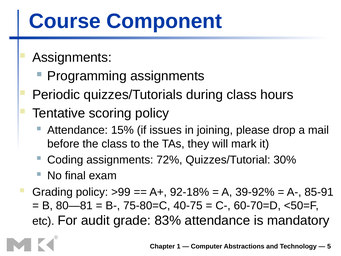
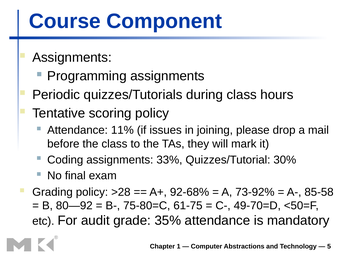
15%: 15% -> 11% (122, 130)
72%: 72% -> 33% (169, 160)
>99: >99 -> >28 (121, 192)
92-18%: 92-18% -> 92-68% (190, 192)
39-92%: 39-92% -> 73-92% (255, 192)
85-91: 85-91 -> 85-58 (319, 192)
80—81: 80—81 -> 80—92 (74, 205)
40-75: 40-75 -> 61-75 (188, 205)
60-70=D: 60-70=D -> 49-70=D (257, 205)
83%: 83% -> 35% (168, 220)
